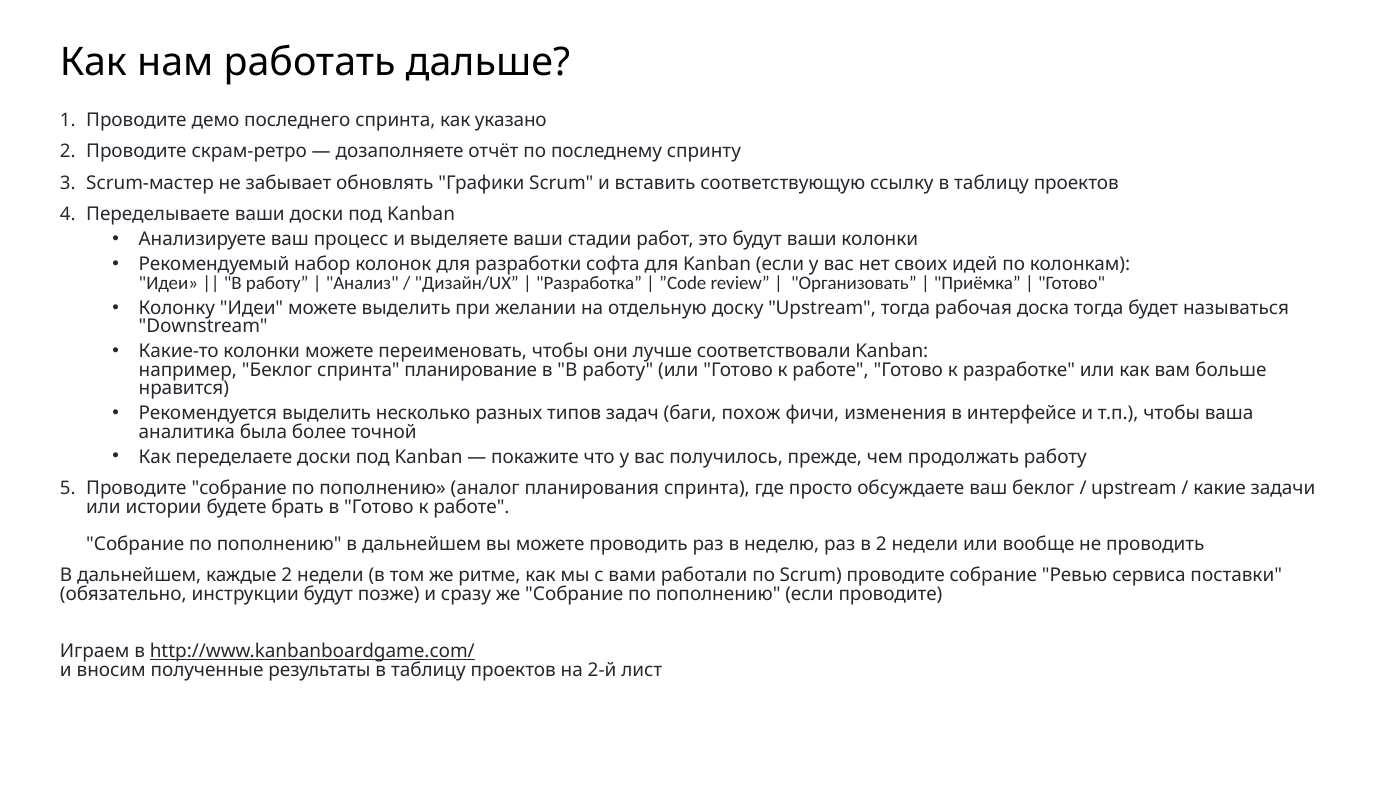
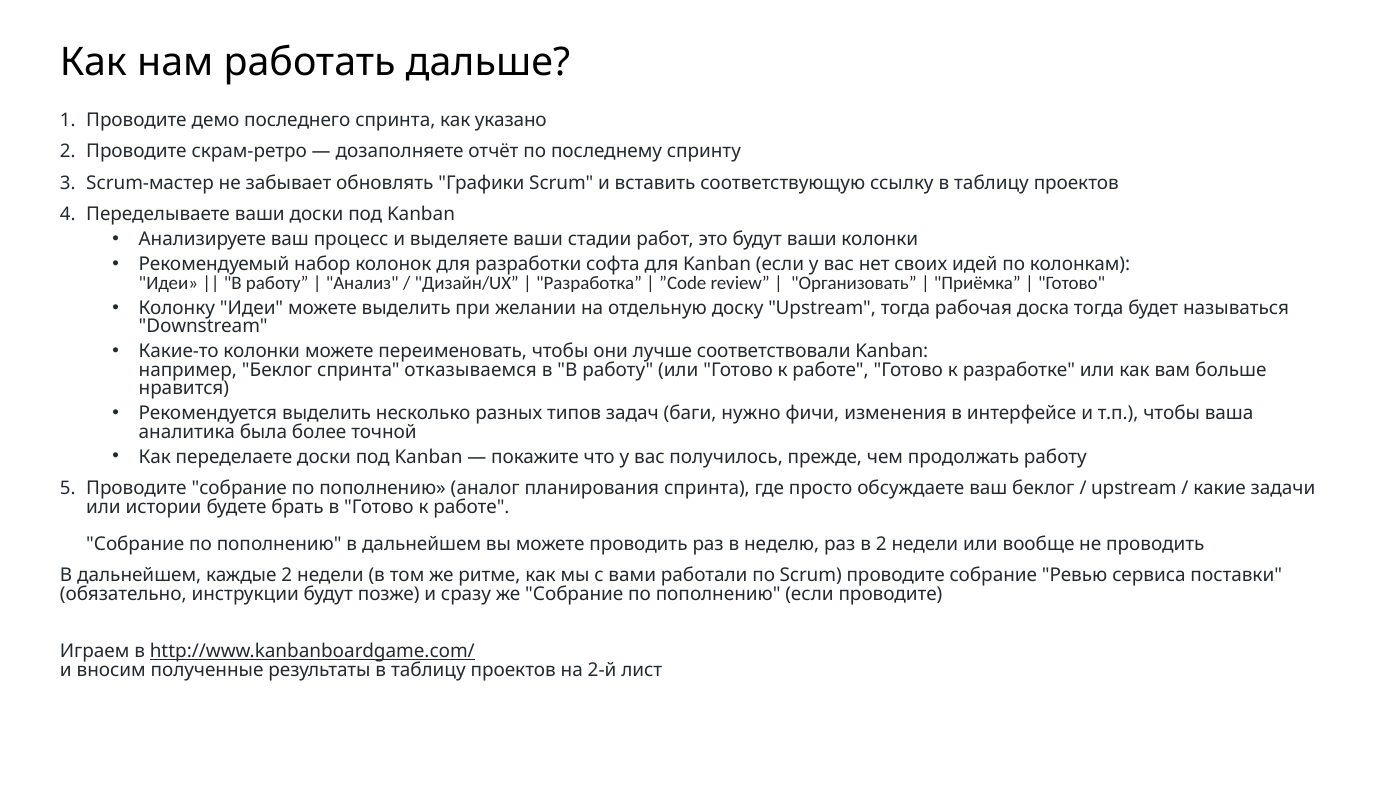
планирование: планирование -> отказываемся (471, 370)
похож: похож -> нужно (751, 413)
